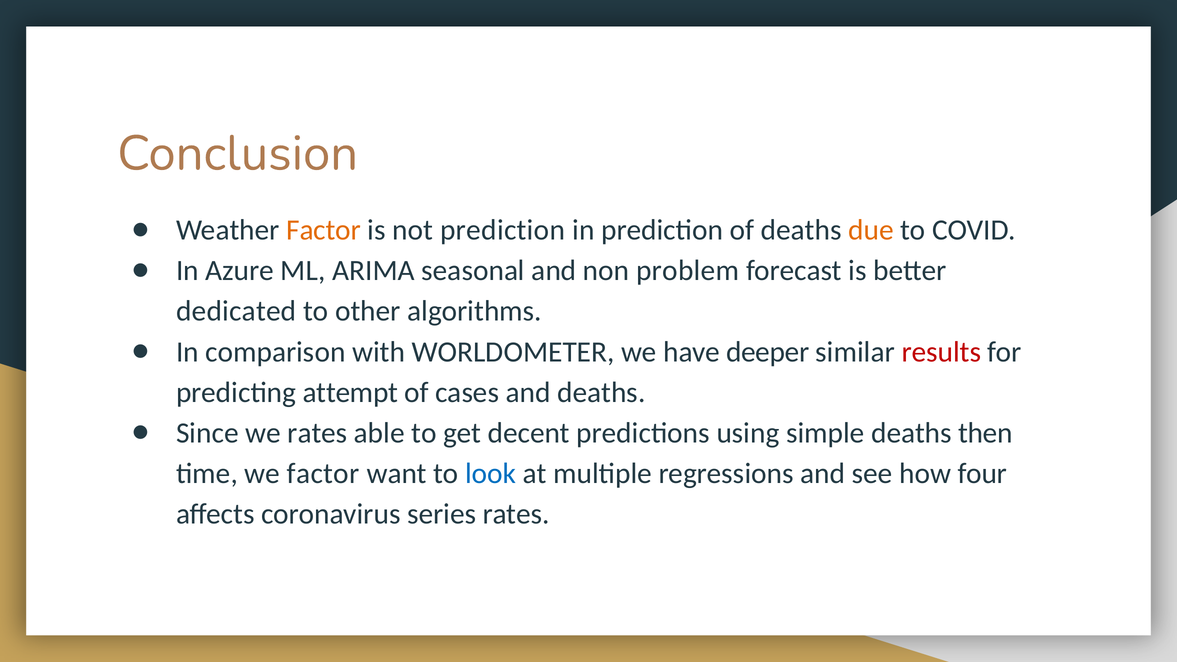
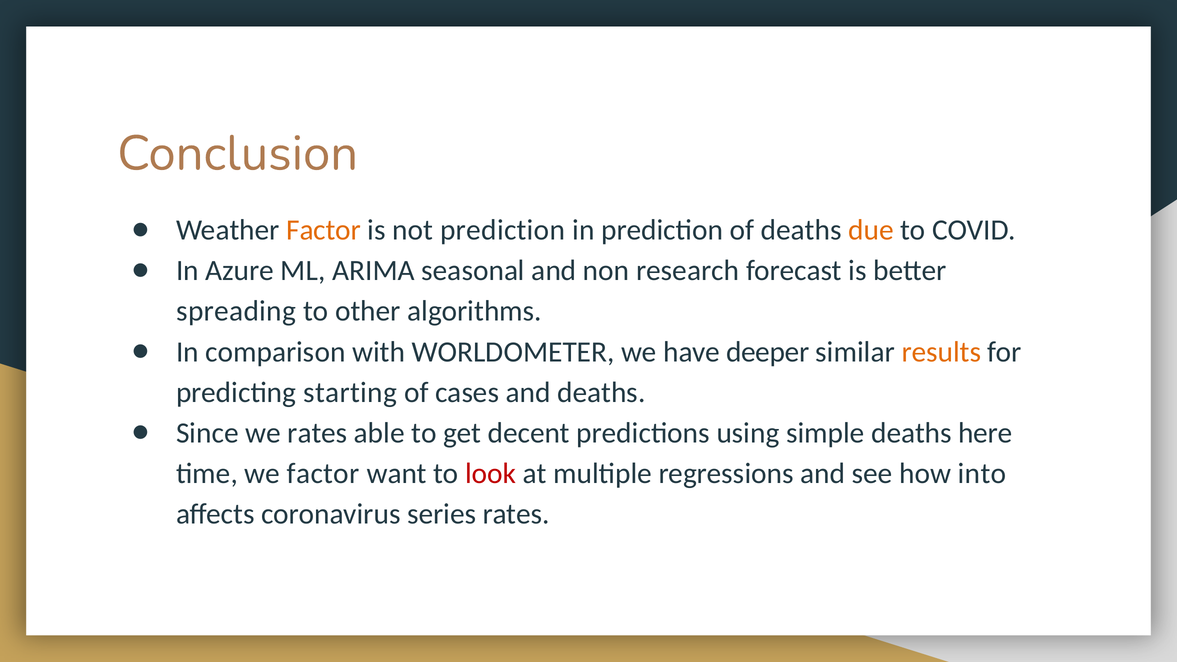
problem: problem -> research (688, 271)
dedicated: dedicated -> spreading (236, 311)
results colour: red -> orange (941, 352)
attempt: attempt -> starting (350, 393)
then: then -> here (985, 433)
look colour: blue -> red (491, 474)
four: four -> into (982, 474)
